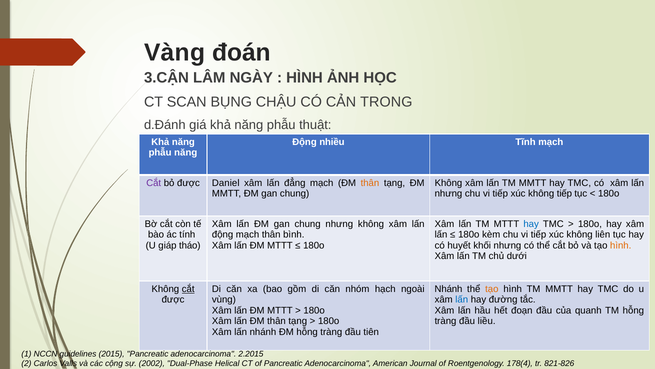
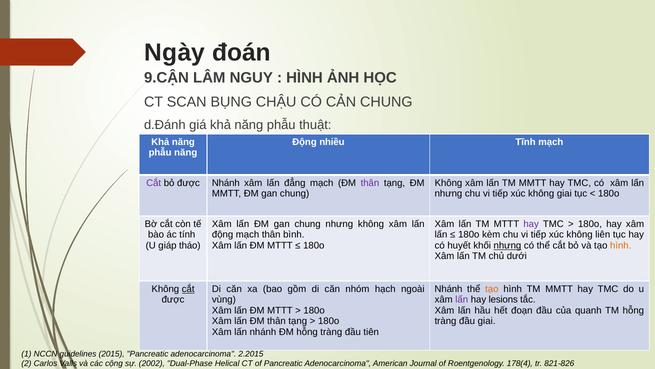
Vàng: Vàng -> Ngày (175, 52)
3.CẬN: 3.CẬN -> 9.CẬN (166, 78)
NGÀY: NGÀY -> NGUY (251, 78)
CẢN TRONG: TRONG -> CHUNG (386, 102)
được Daniel: Daniel -> Nhánh (226, 183)
thân colour: orange -> purple (370, 183)
không tiếp: tiếp -> giai (564, 193)
hay colour: blue -> purple (531, 224)
nhưng underline: none -> present (507, 245)
lấn colour: blue -> purple (462, 299)
đường: đường -> lesions (503, 299)
đầu liều: liều -> giai (487, 321)
